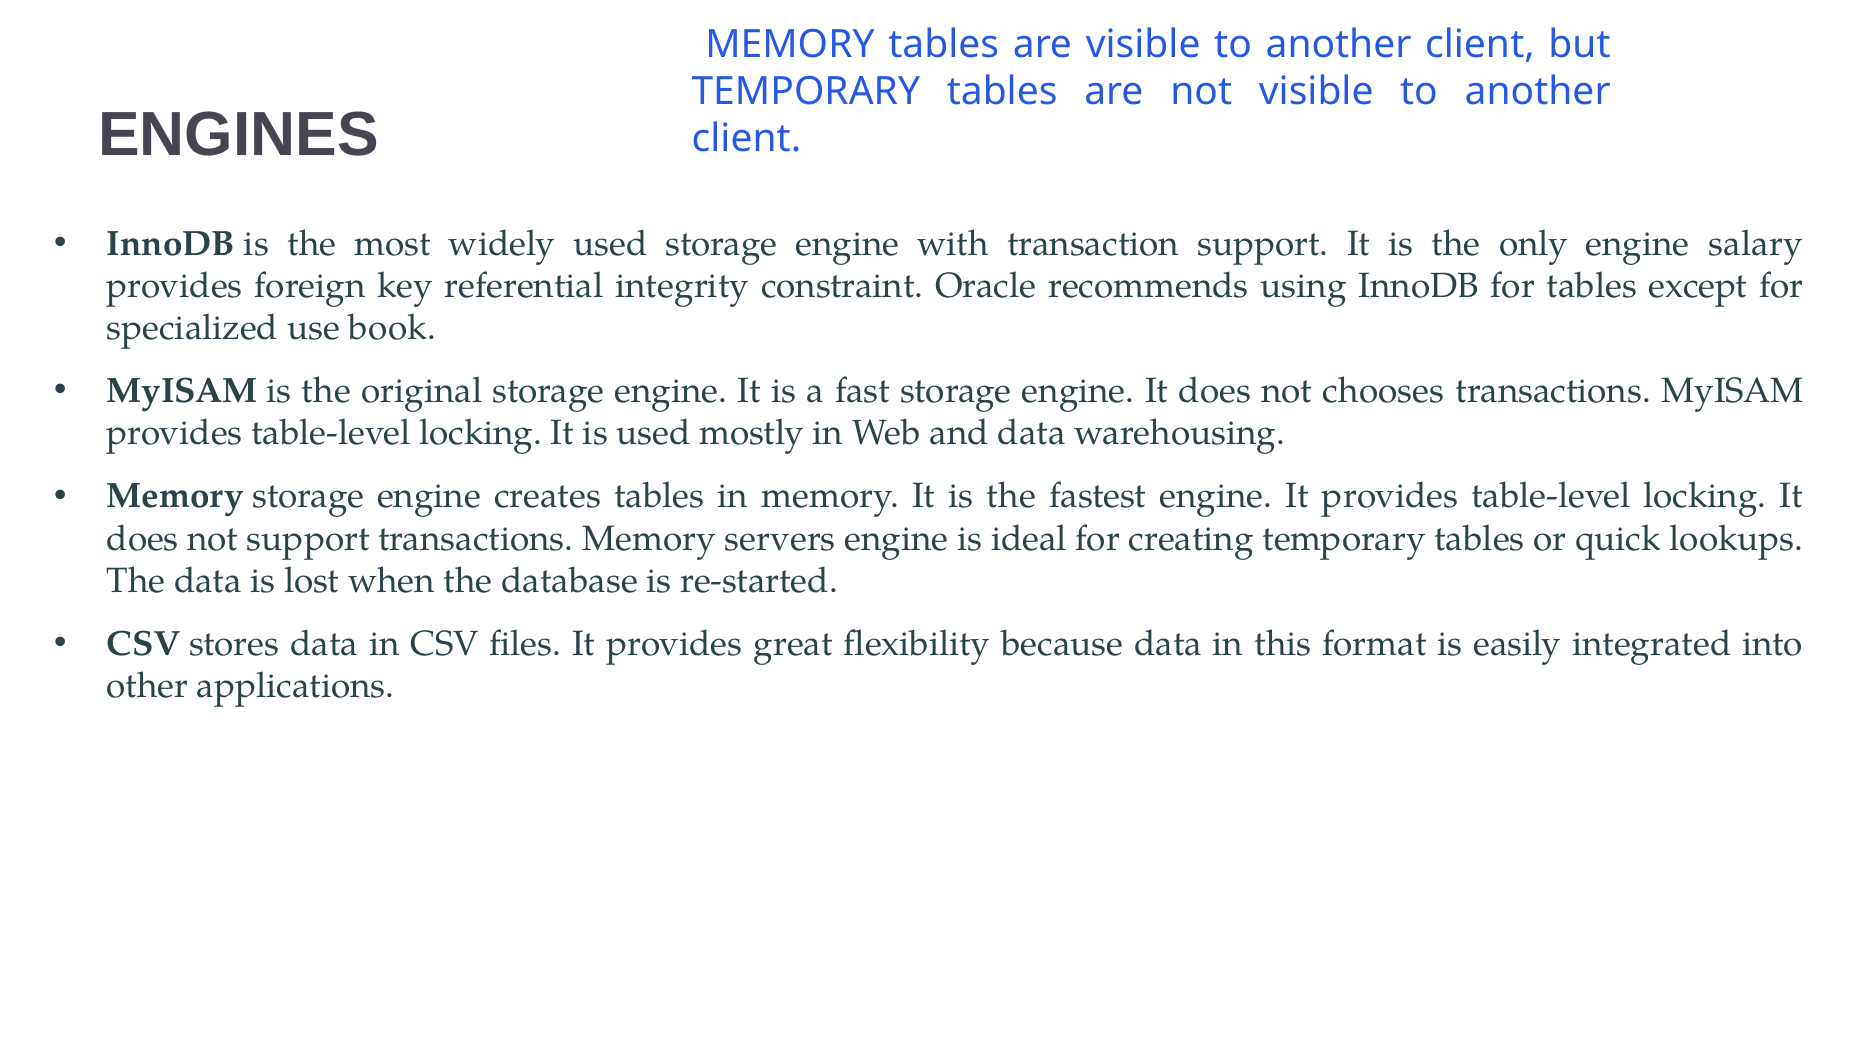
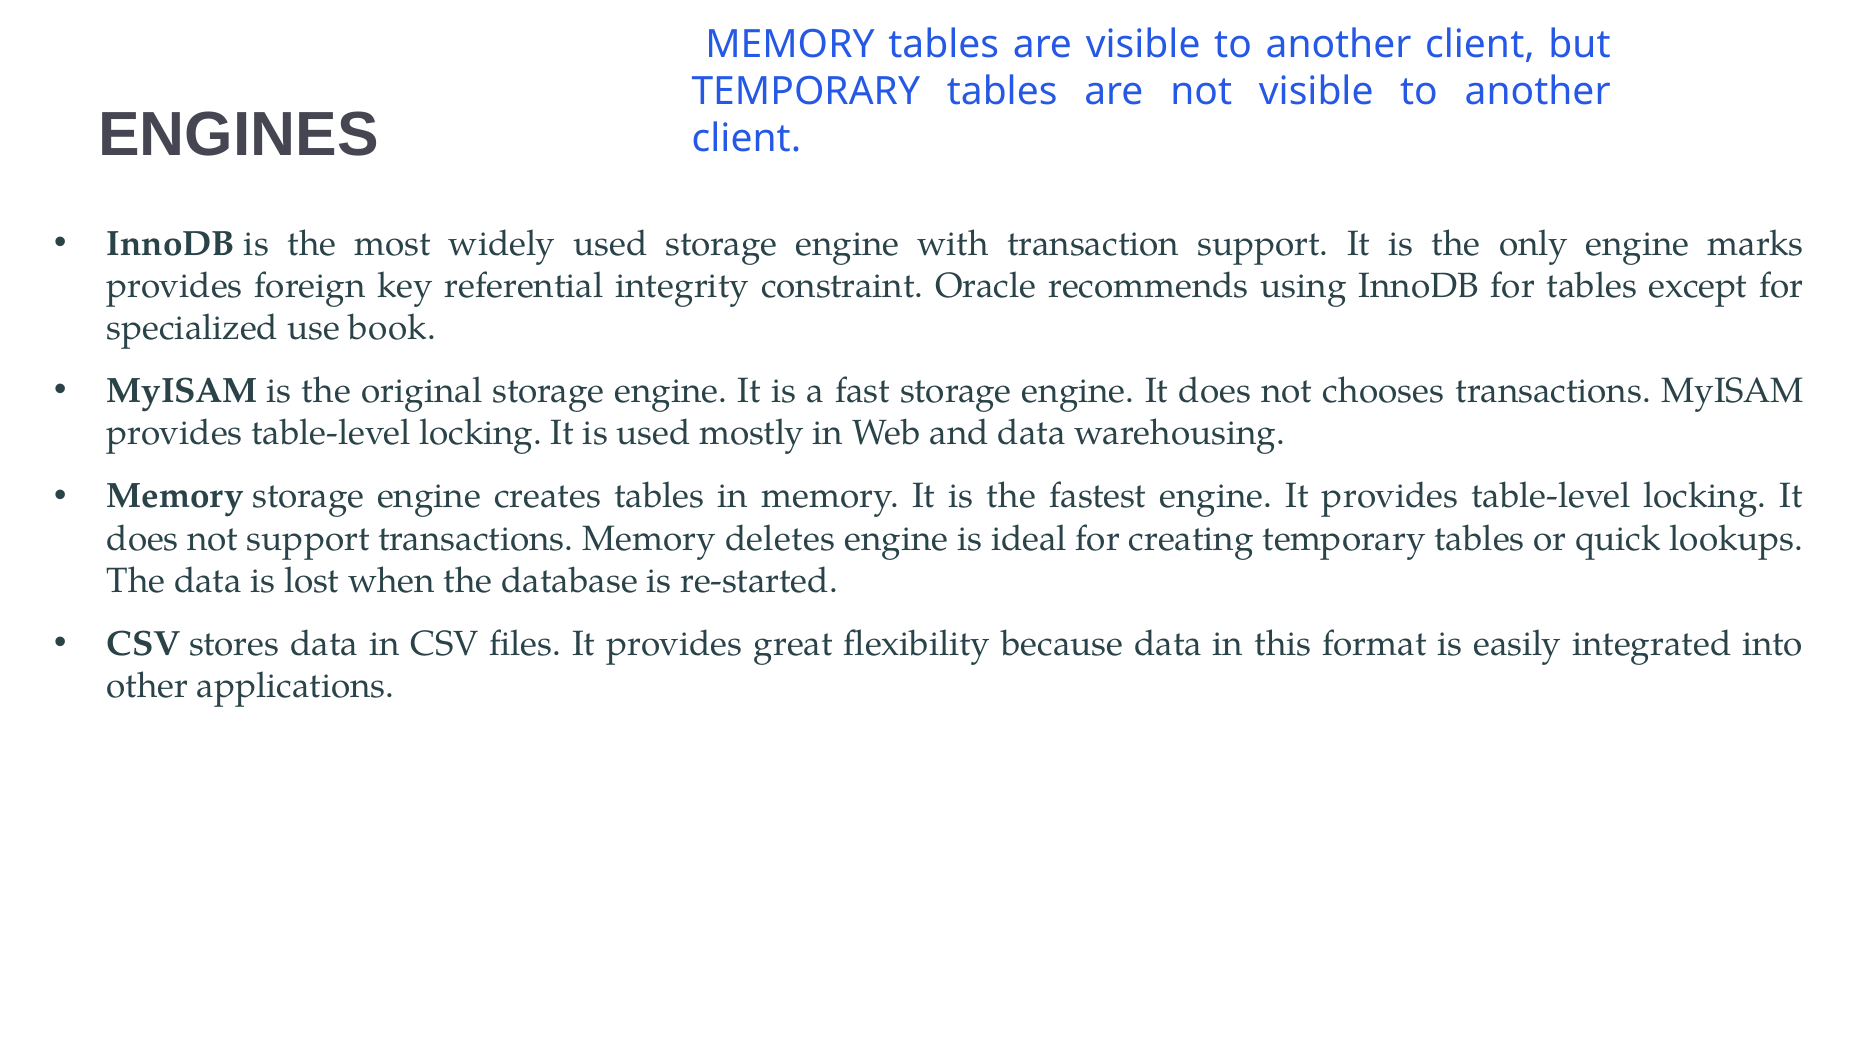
salary: salary -> marks (1756, 244)
servers: servers -> deletes (780, 538)
